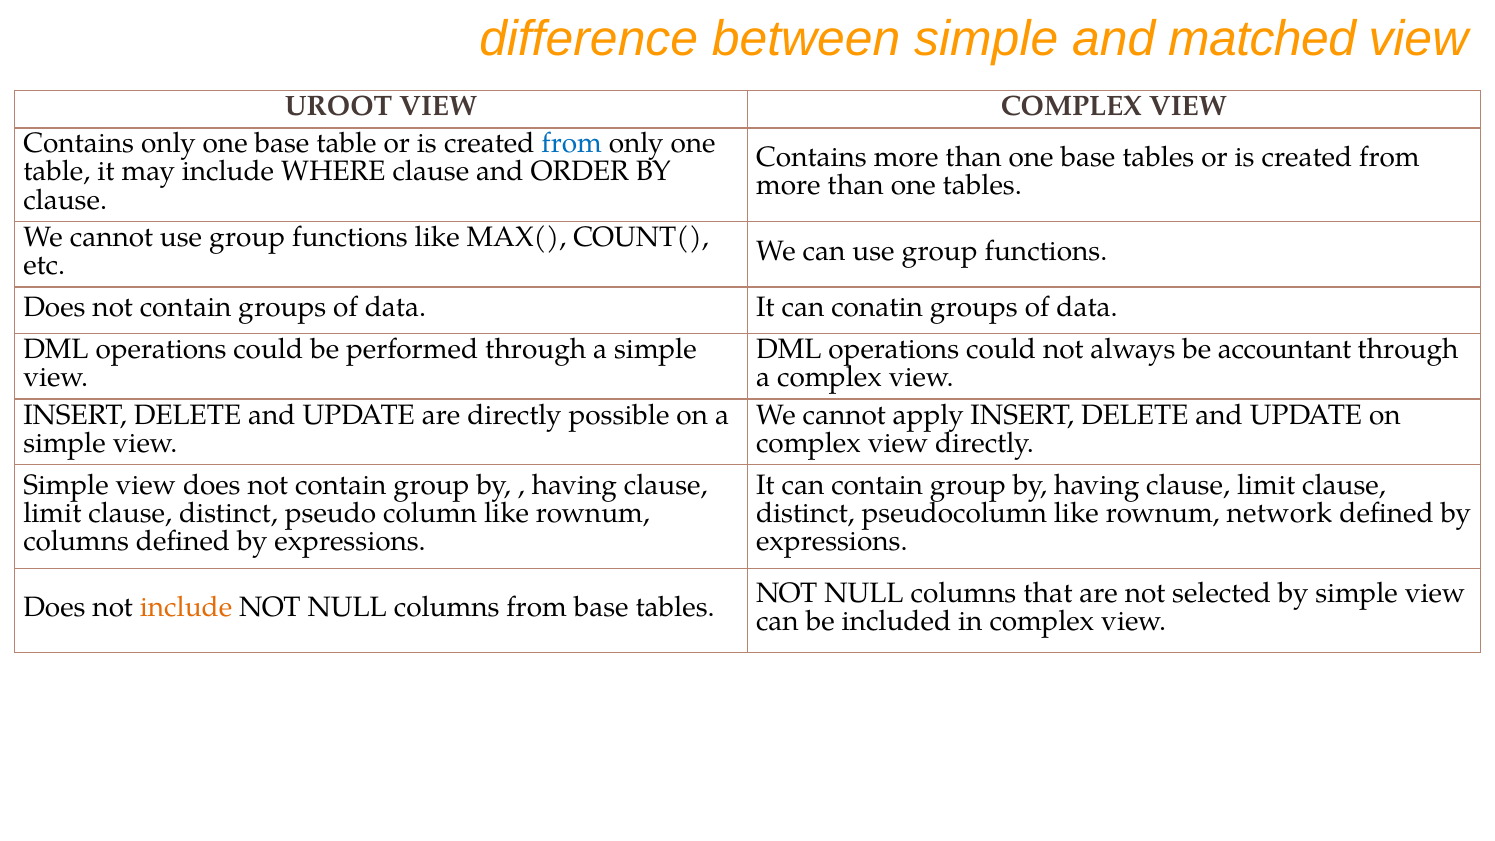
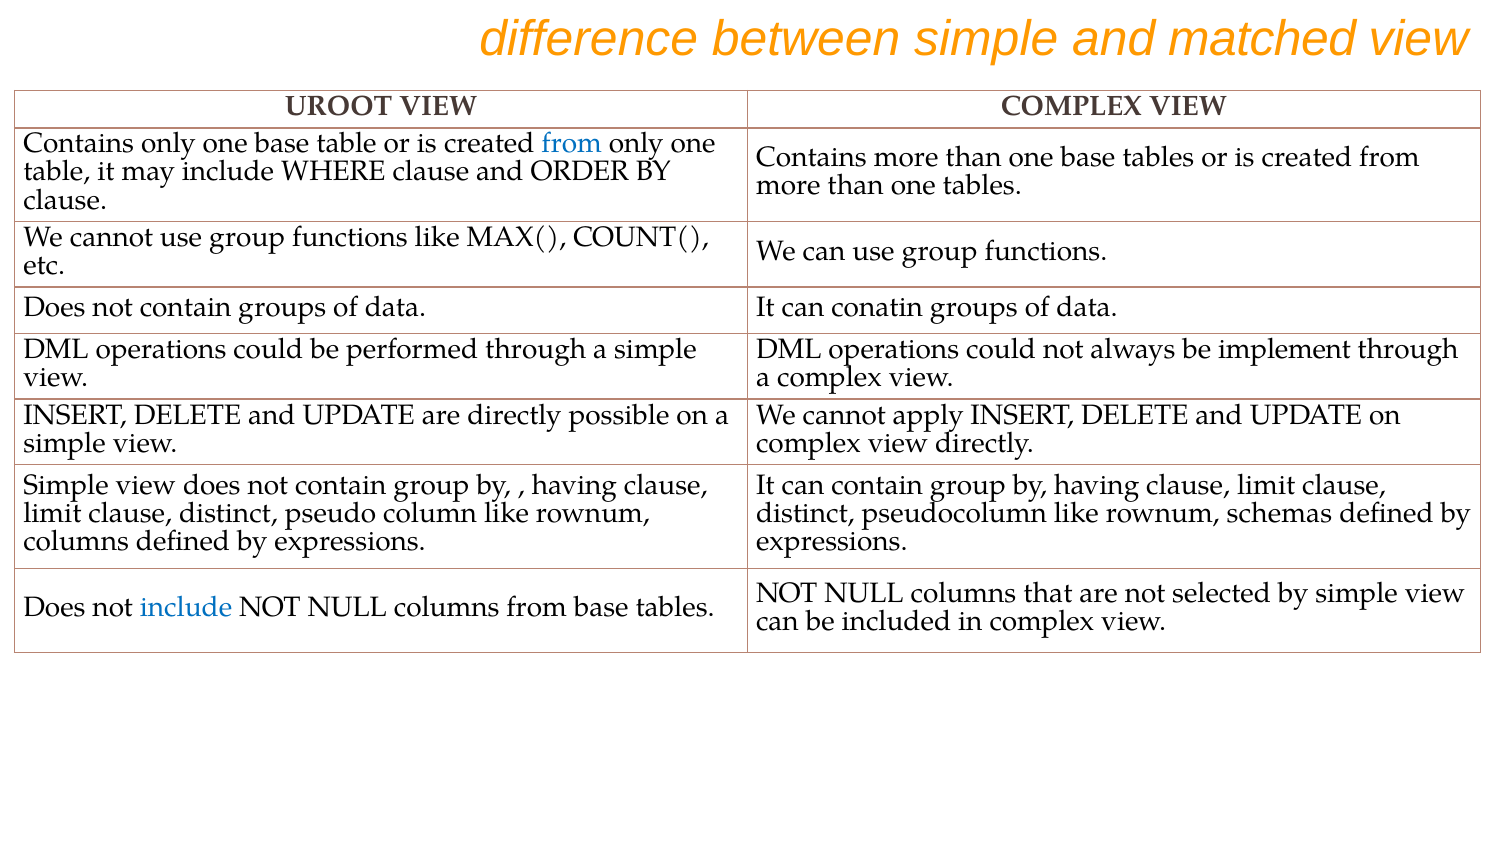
accountant: accountant -> implement (1285, 349)
network: network -> schemas (1279, 513)
include colour: orange -> blue (186, 607)
